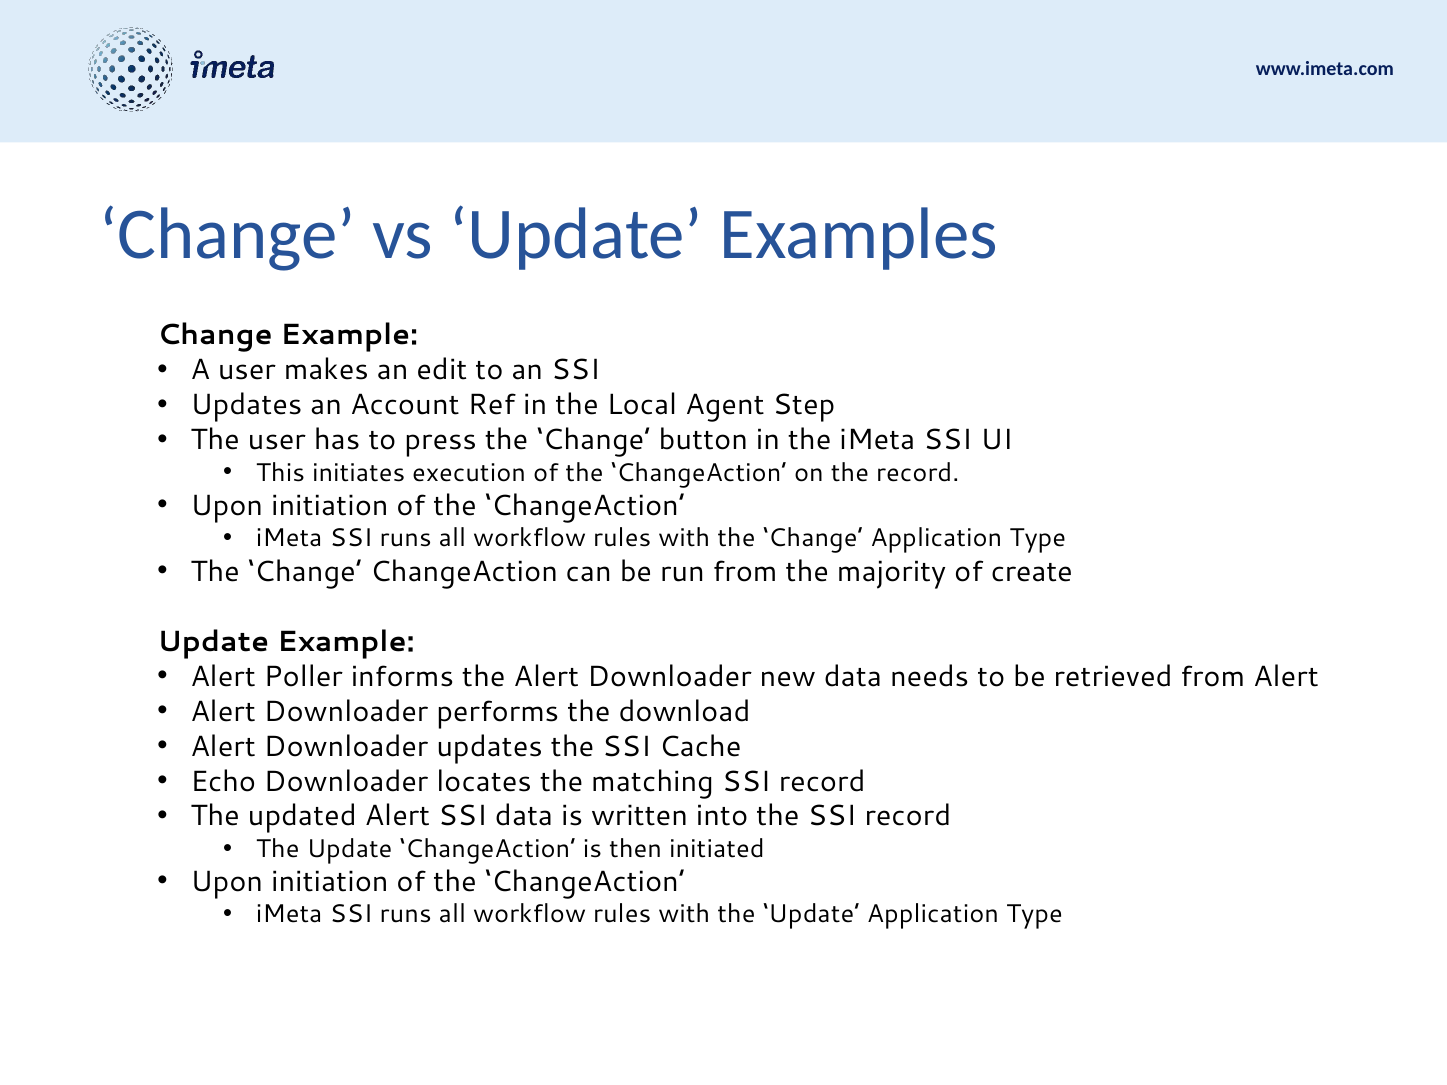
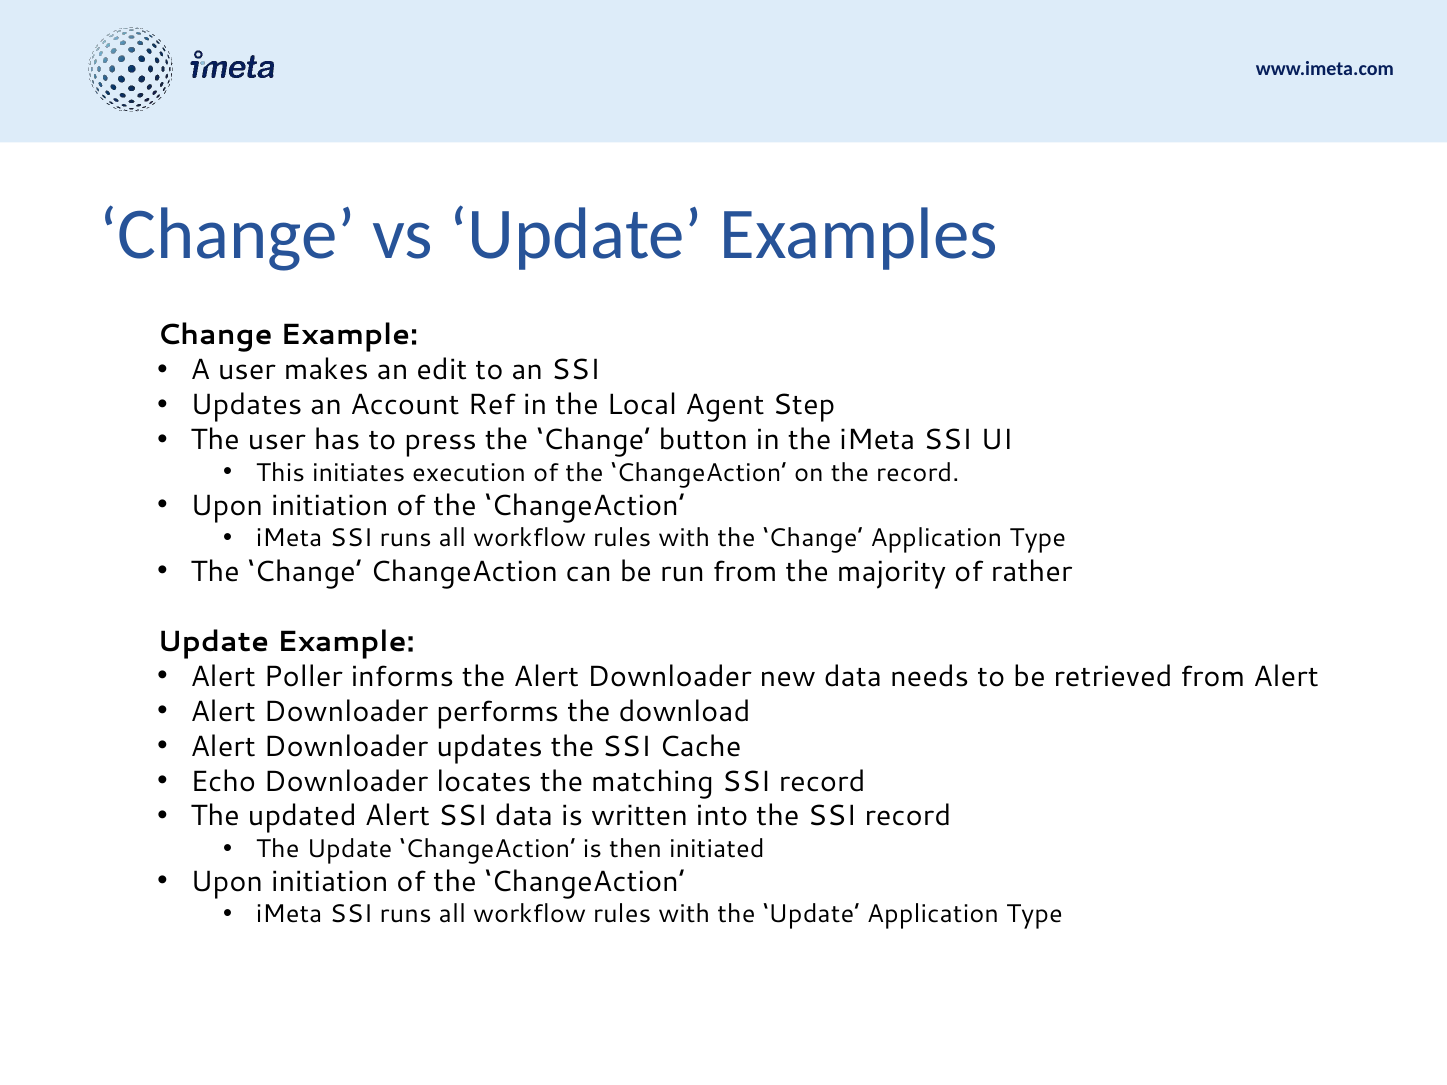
create: create -> rather (1032, 572)
